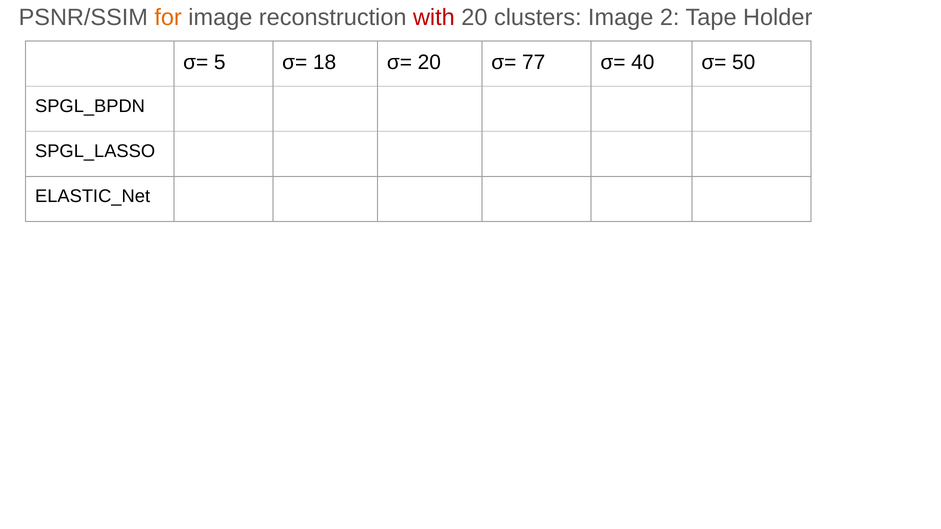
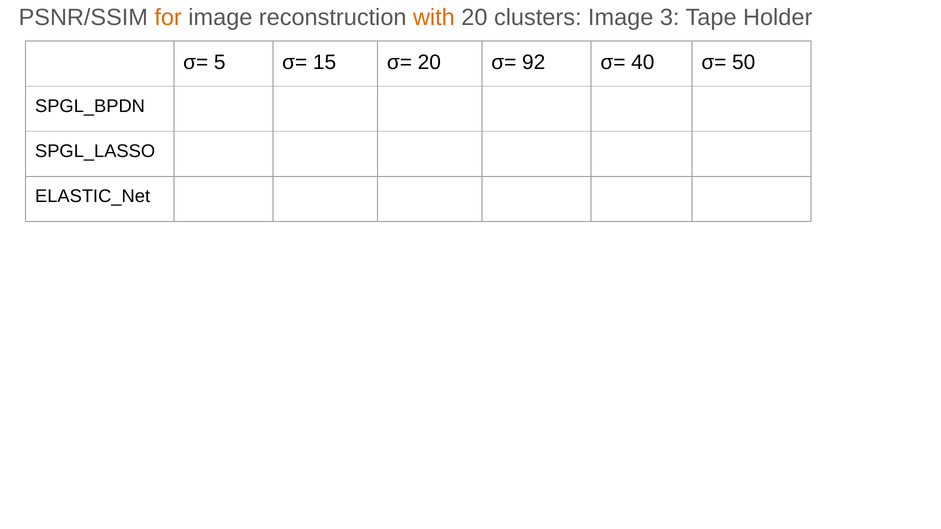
with colour: red -> orange (434, 18)
2: 2 -> 3 (670, 18)
18: 18 -> 15 (325, 62)
77: 77 -> 92 (534, 62)
